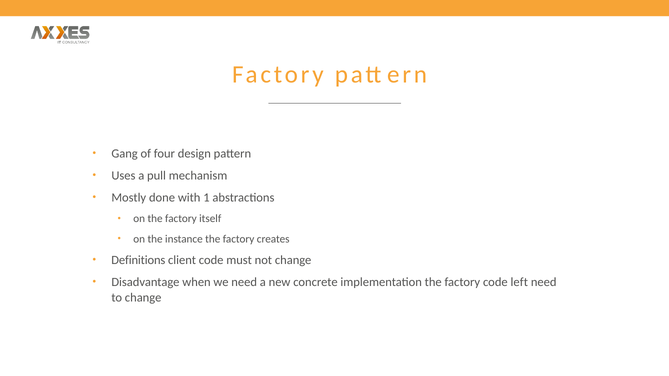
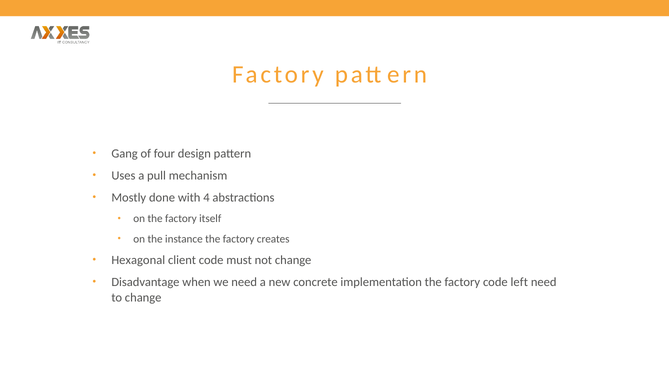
1: 1 -> 4 (206, 198)
Definitions: Definitions -> Hexagonal (138, 261)
